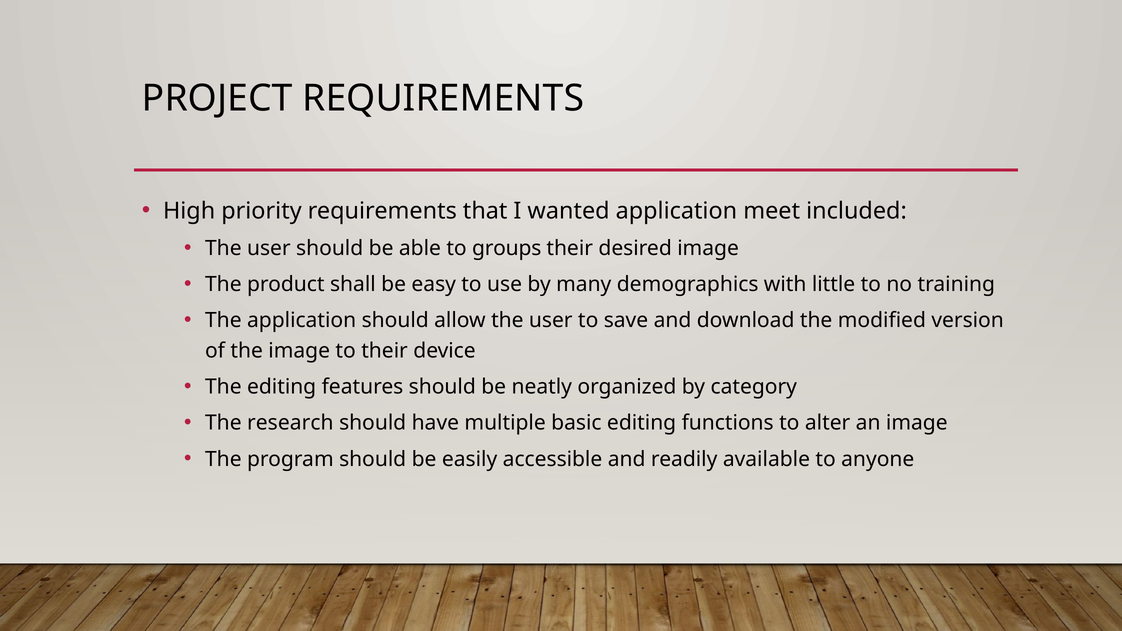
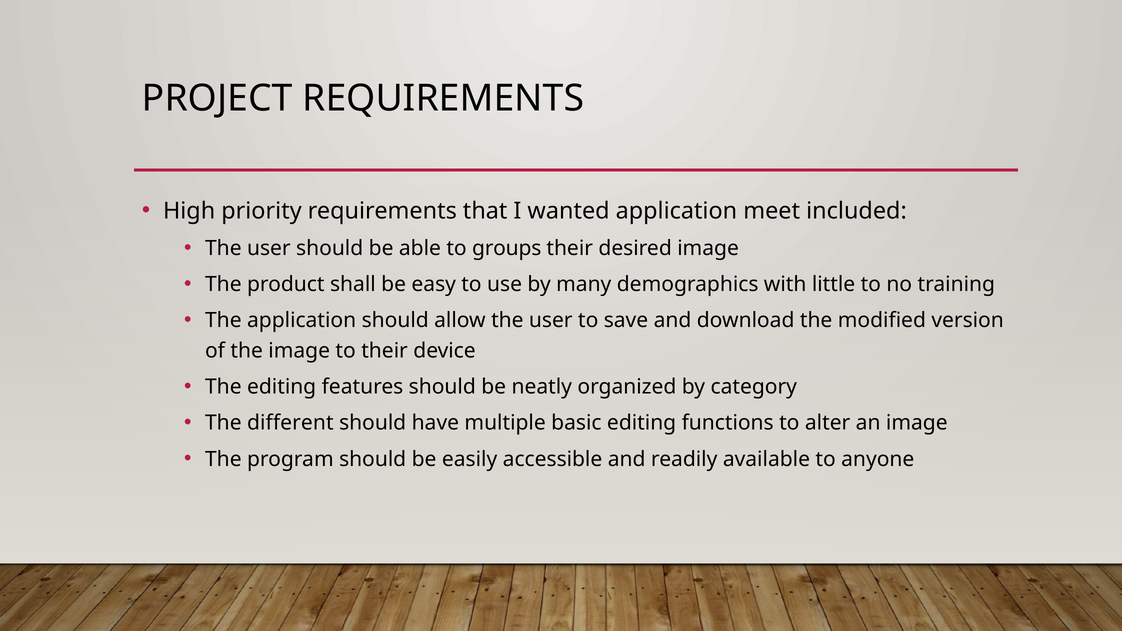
research: research -> different (290, 423)
